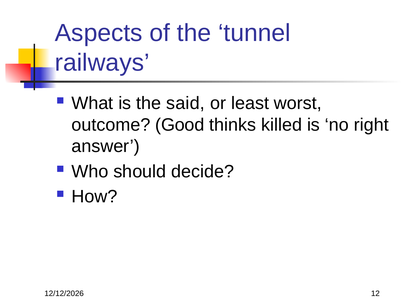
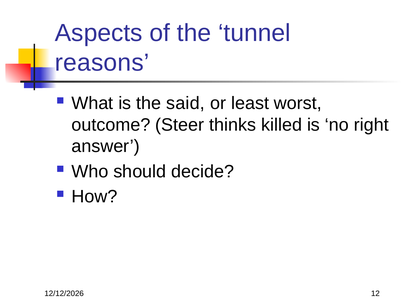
railways: railways -> reasons (102, 63)
Good: Good -> Steer (180, 125)
